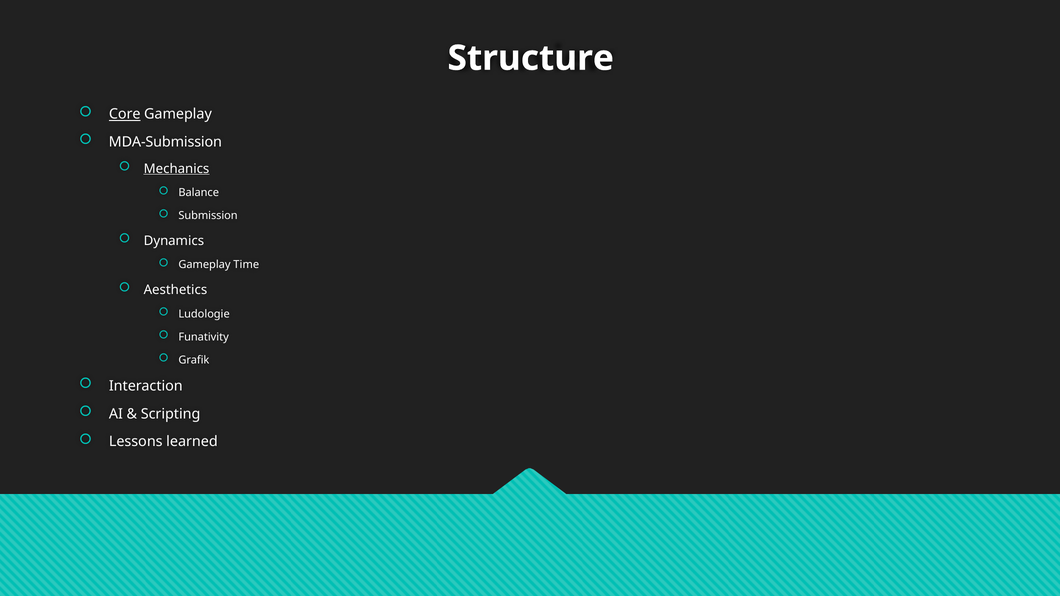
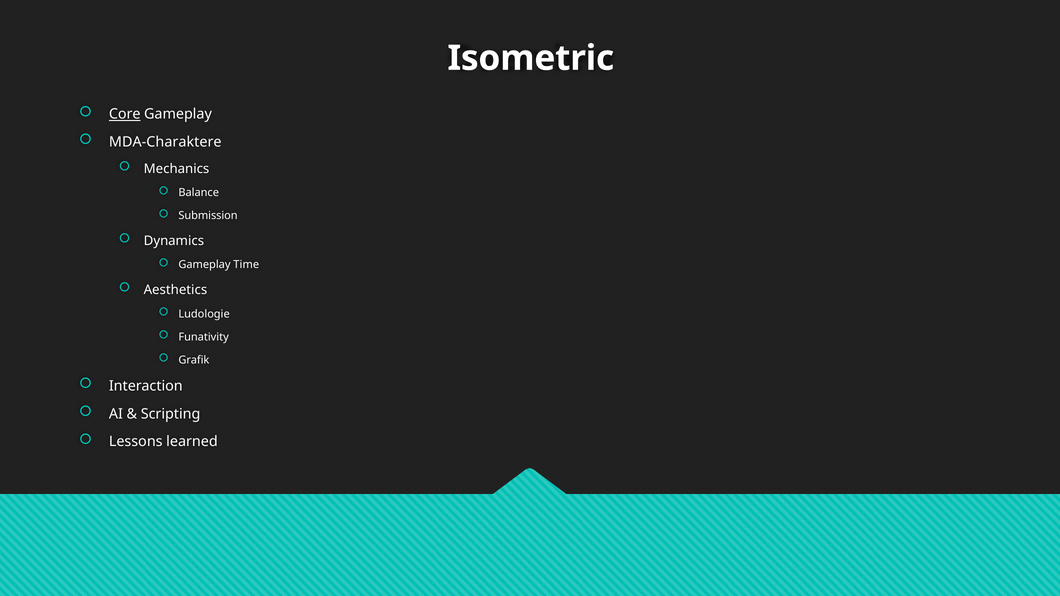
Structure: Structure -> Isometric (531, 58)
MDA-Submission: MDA-Submission -> MDA-Charaktere (165, 142)
Mechanics underline: present -> none (177, 169)
